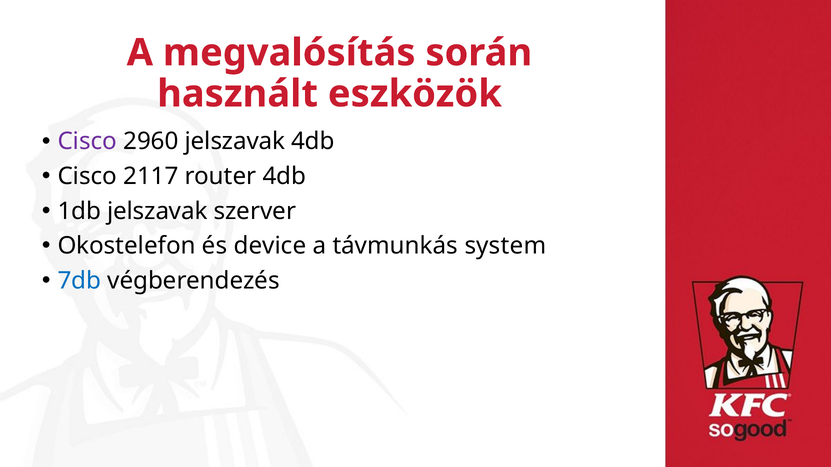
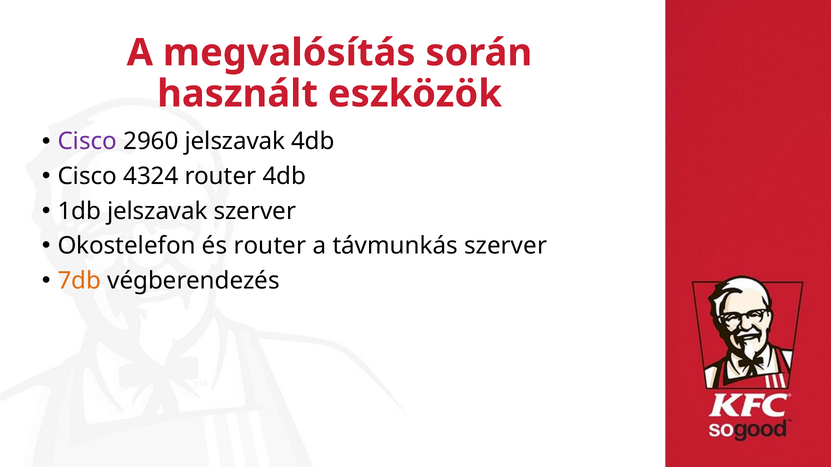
2117: 2117 -> 4324 (151, 176)
és device: device -> router (270, 246)
távmunkás system: system -> szerver (506, 246)
7db colour: blue -> orange (79, 281)
